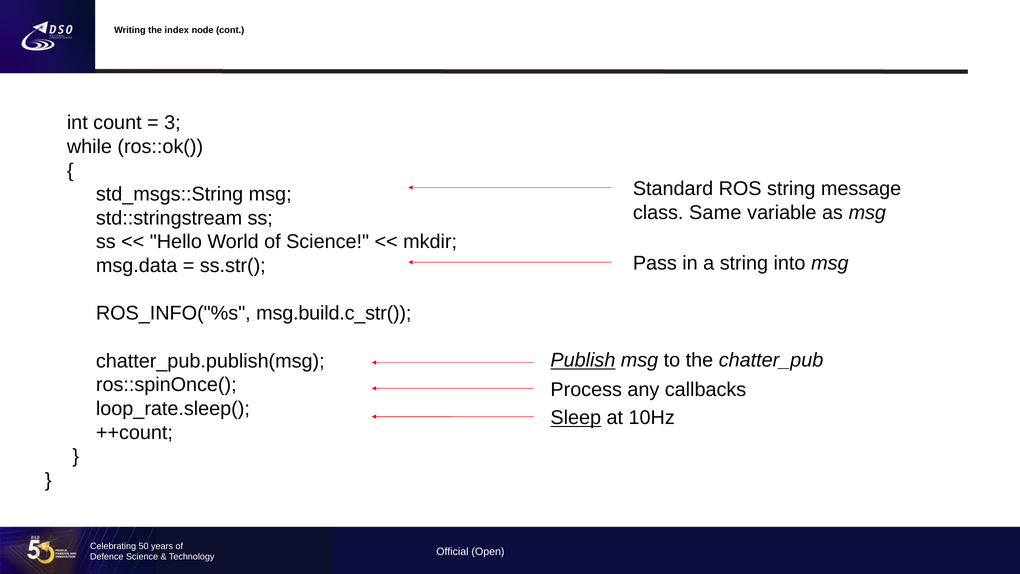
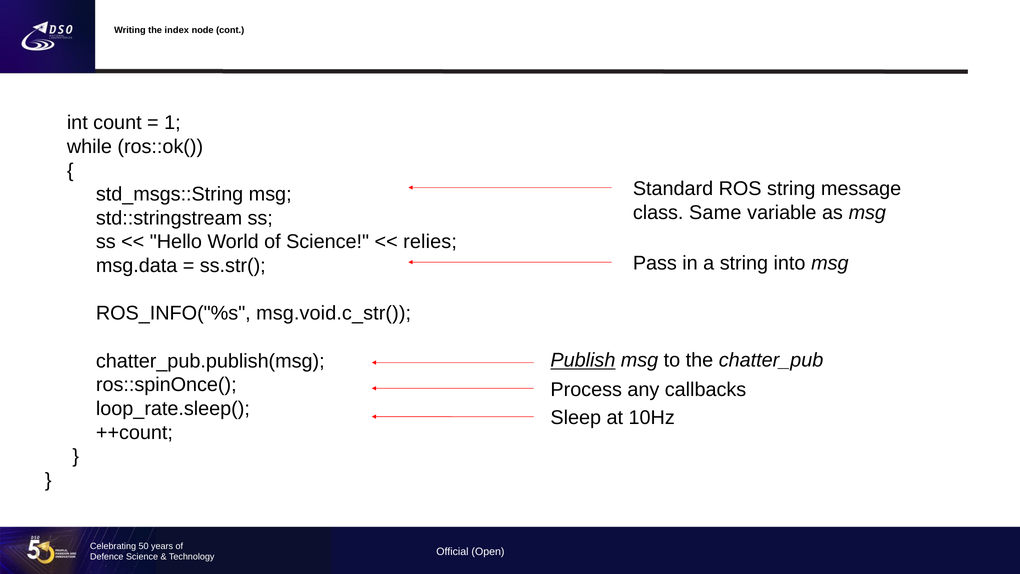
3: 3 -> 1 (172, 123)
mkdir: mkdir -> relies (430, 242)
msg.build.c_str(: msg.build.c_str( -> msg.void.c_str( (334, 313)
Sleep underline: present -> none (576, 418)
